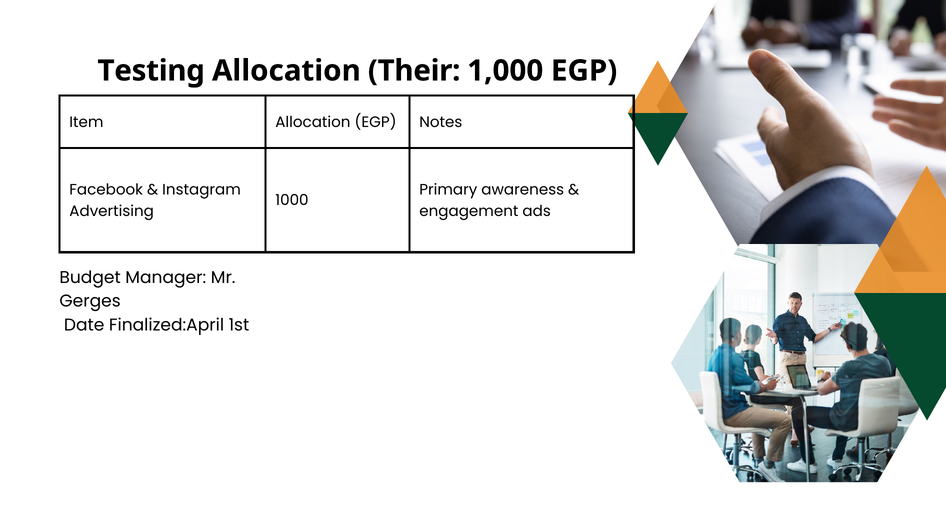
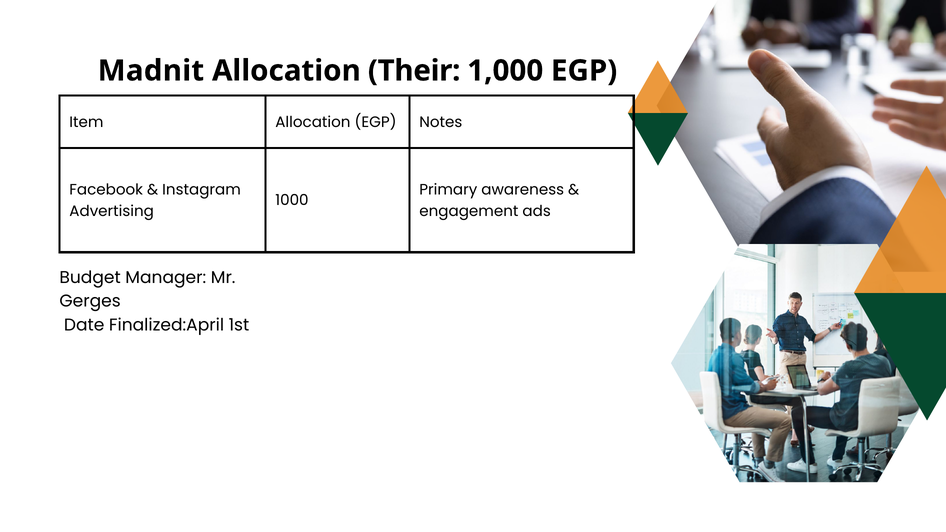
Testing: Testing -> Madnit (151, 71)
